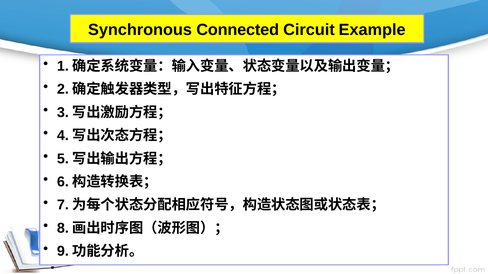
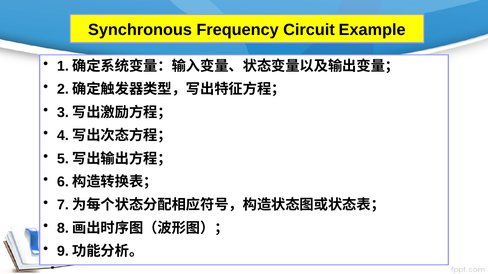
Connected: Connected -> Frequency (238, 30)
